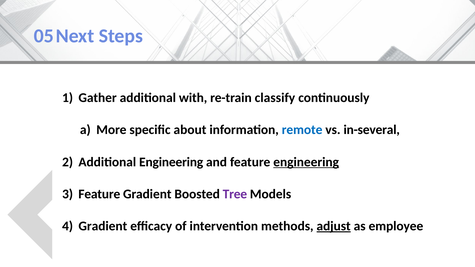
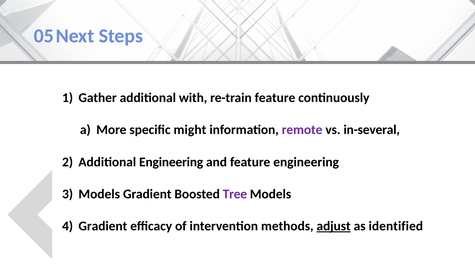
re-train classify: classify -> feature (275, 98)
about: about -> might (190, 130)
remote colour: blue -> purple (302, 130)
engineering underline: present -> none (306, 162)
Feature: Feature -> Models (99, 194)
employee: employee -> identified (396, 226)
